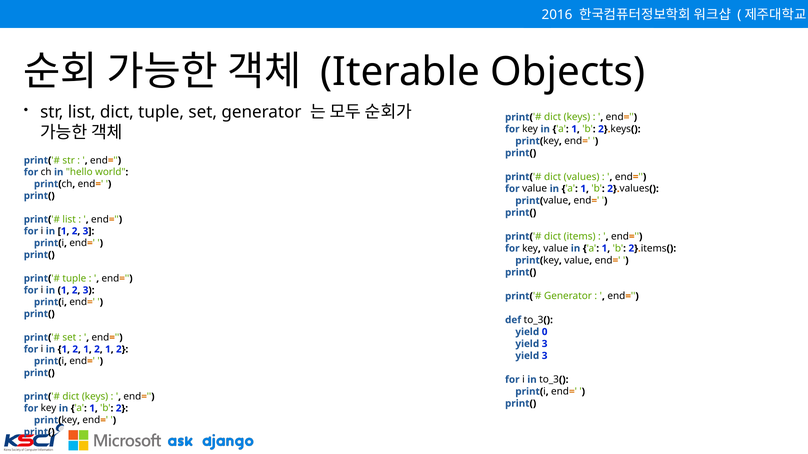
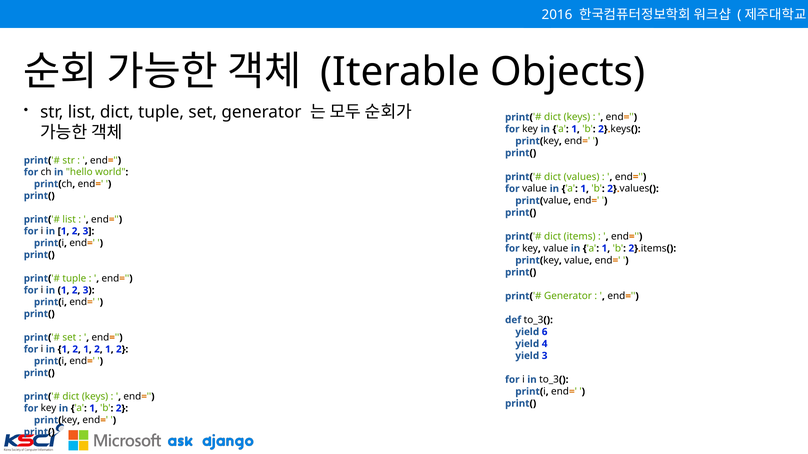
0: 0 -> 6 (545, 332)
3: 3 -> 4 (545, 344)
